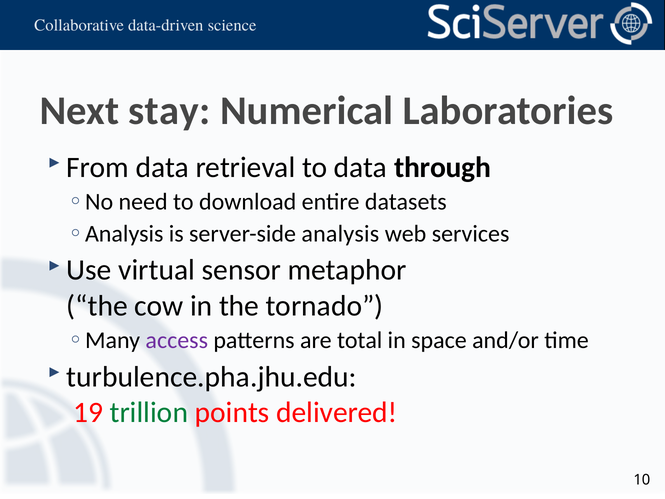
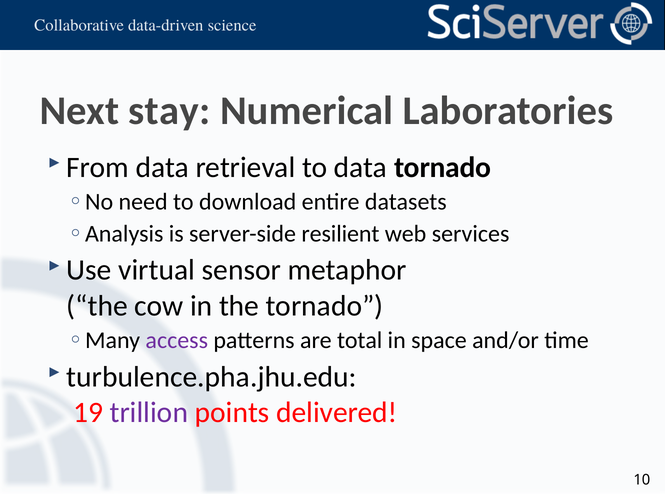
data through: through -> tornado (443, 167)
analysis: analysis -> resilient (340, 234)
trillion colour: green -> purple (149, 412)
